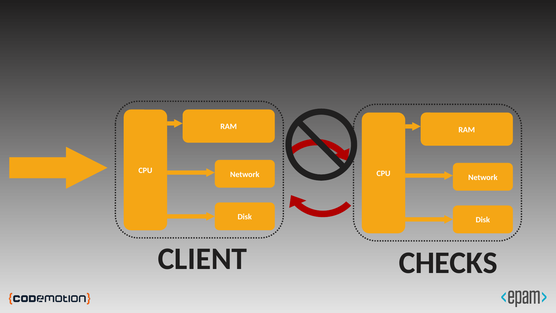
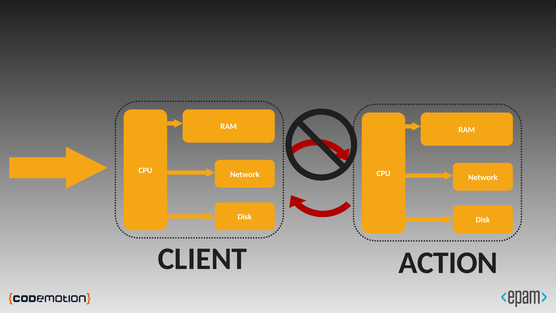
CHECKS: CHECKS -> ACTION (448, 263)
